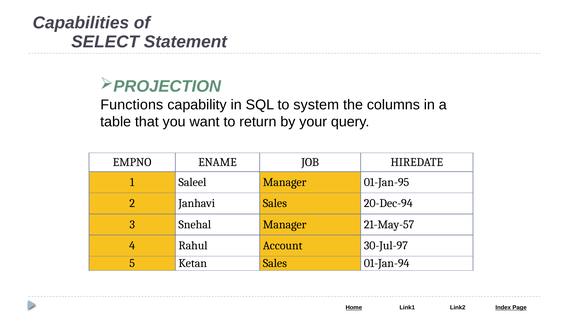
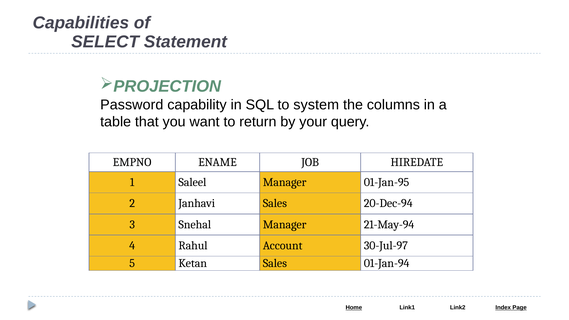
Functions: Functions -> Password (132, 105)
21-May-57: 21-May-57 -> 21-May-94 (389, 224)
